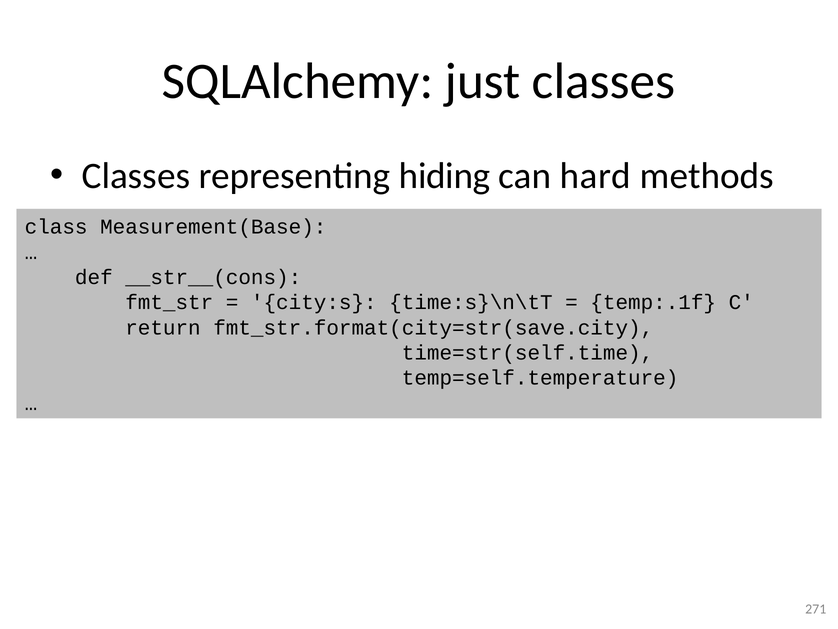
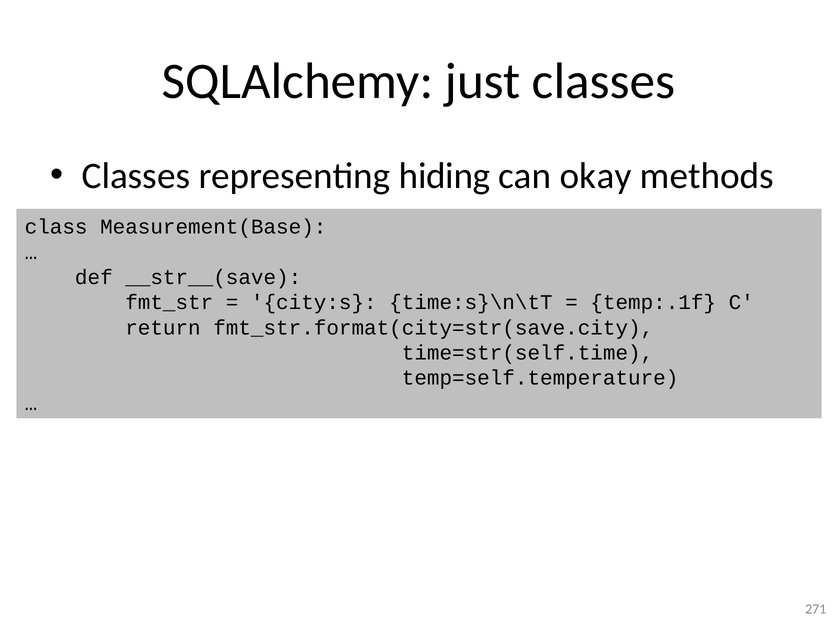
hard: hard -> okay (595, 176)
__str__(cons: __str__(cons -> __str__(save (213, 277)
